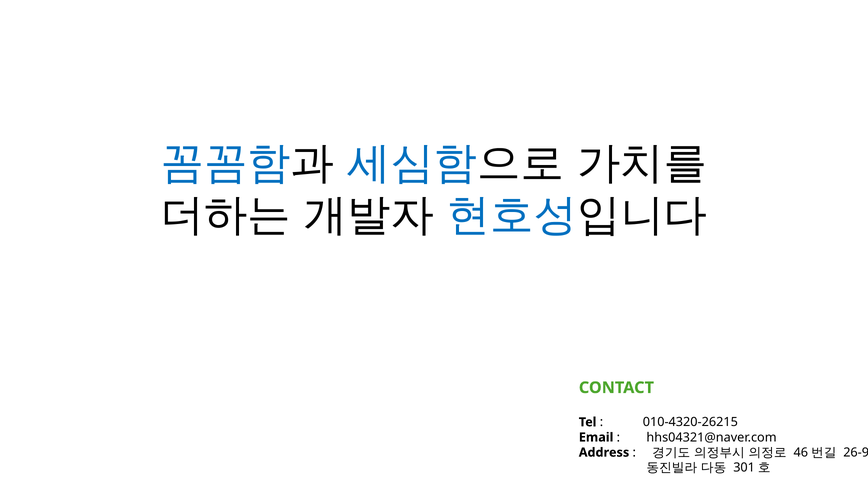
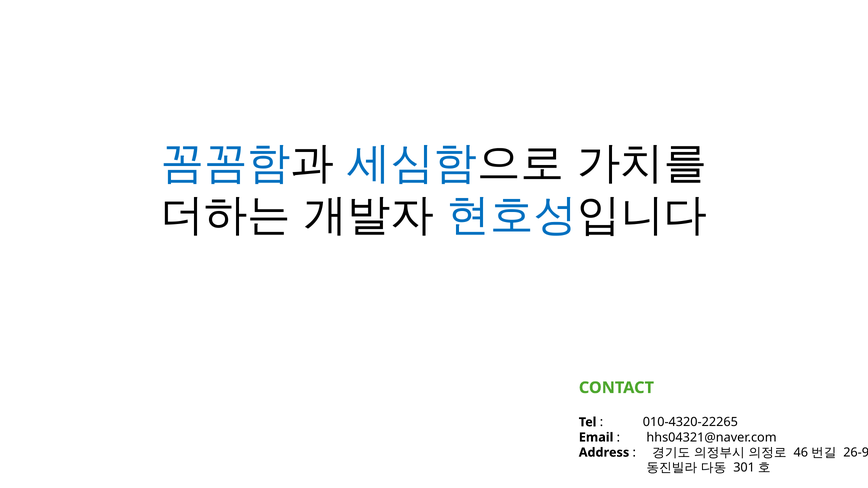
010-4320-26215: 010-4320-26215 -> 010-4320-22265 (690, 422)
